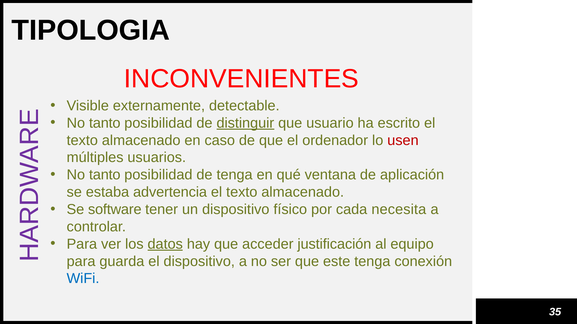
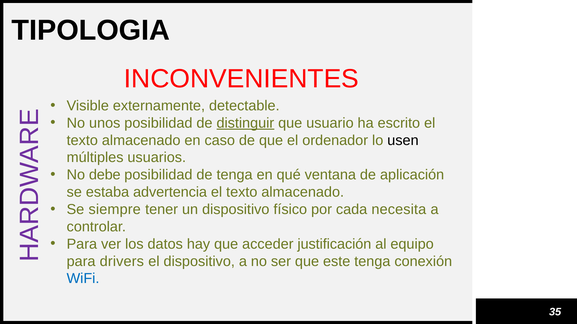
tanto: tanto -> unos (105, 123)
usen colour: red -> black (403, 141)
tanto: tanto -> debe (105, 175)
software: software -> siempre (115, 210)
datos underline: present -> none (165, 244)
guarda: guarda -> drivers (122, 262)
